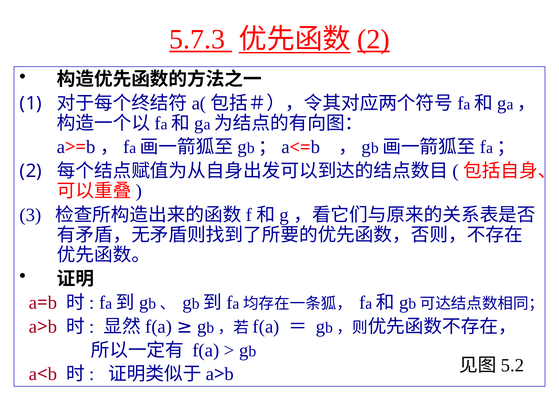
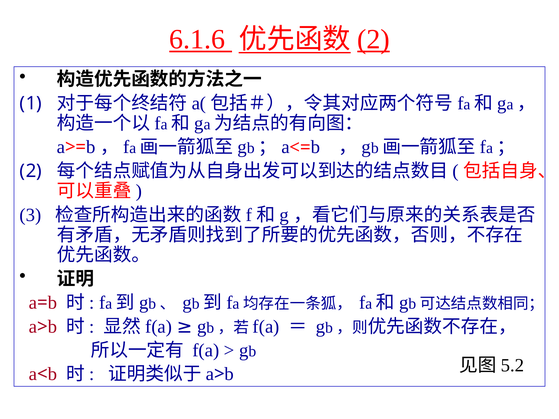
5.7.3: 5.7.3 -> 6.1.6 (197, 39)
